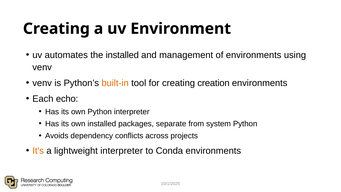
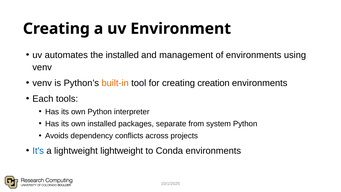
echo: echo -> tools (67, 99)
It's colour: orange -> blue (38, 151)
lightweight interpreter: interpreter -> lightweight (122, 151)
